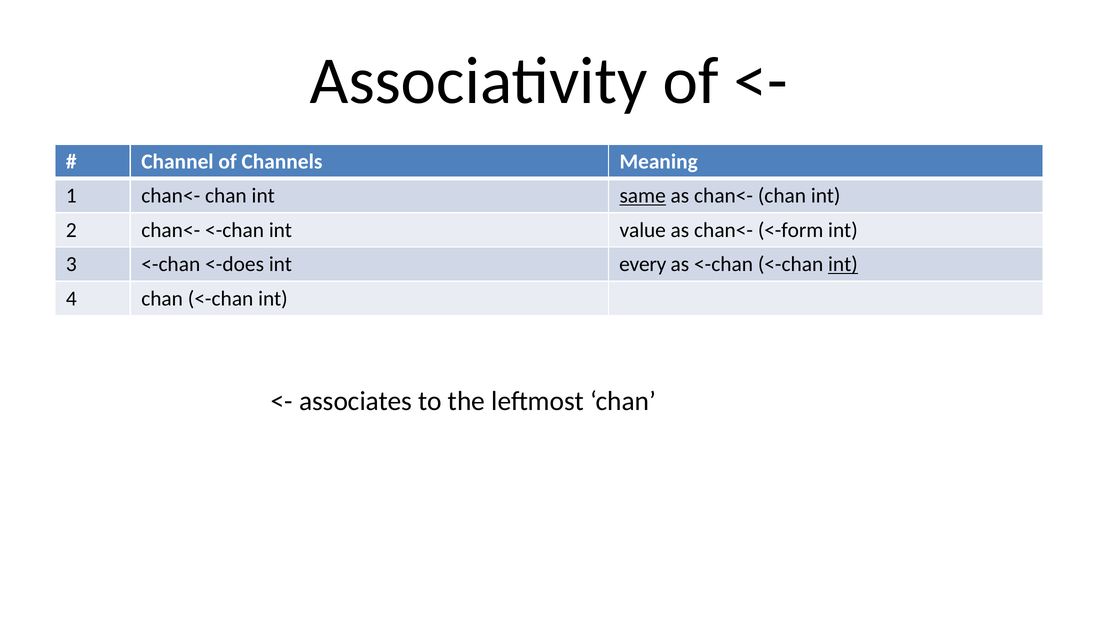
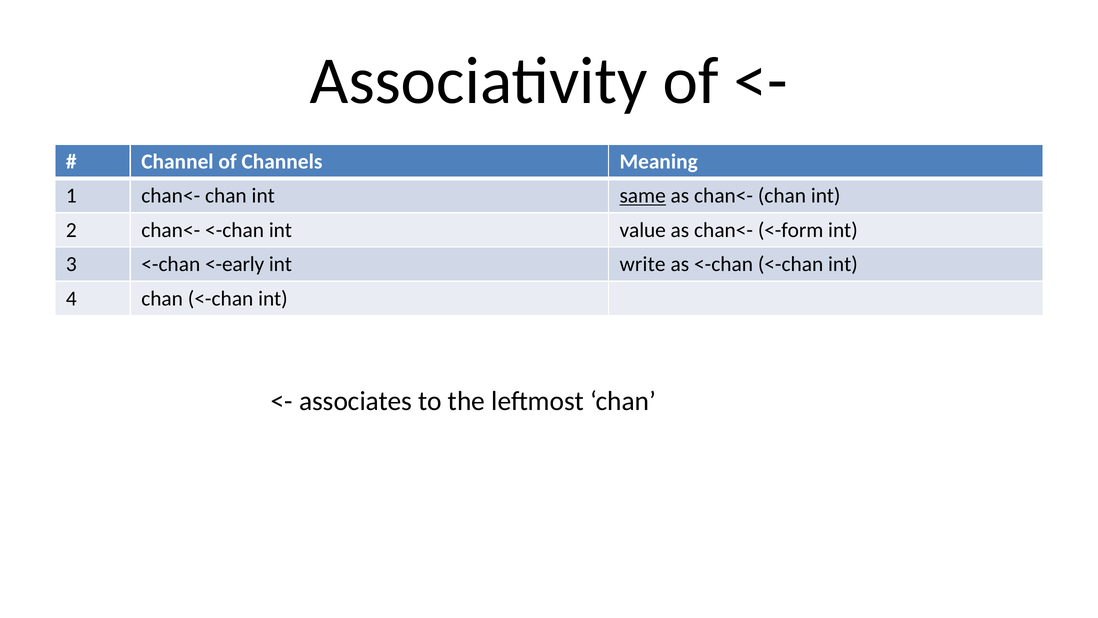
<-does: <-does -> <-early (235, 264)
every: every -> write (643, 264)
int underline: present -> none (843, 264)
